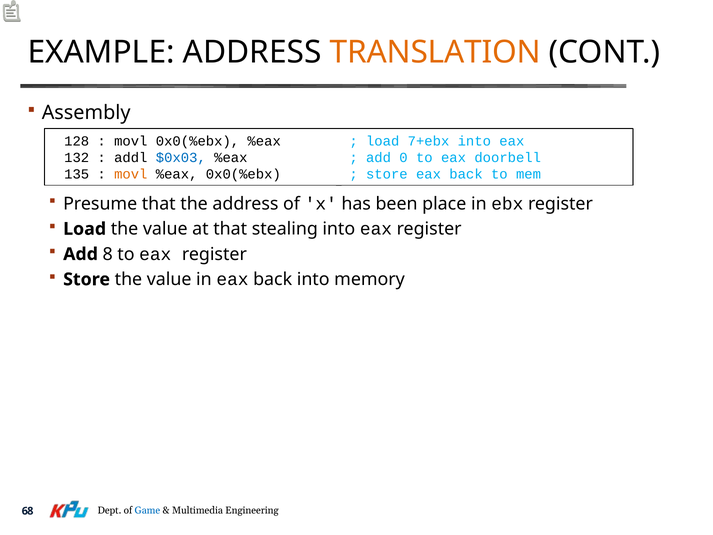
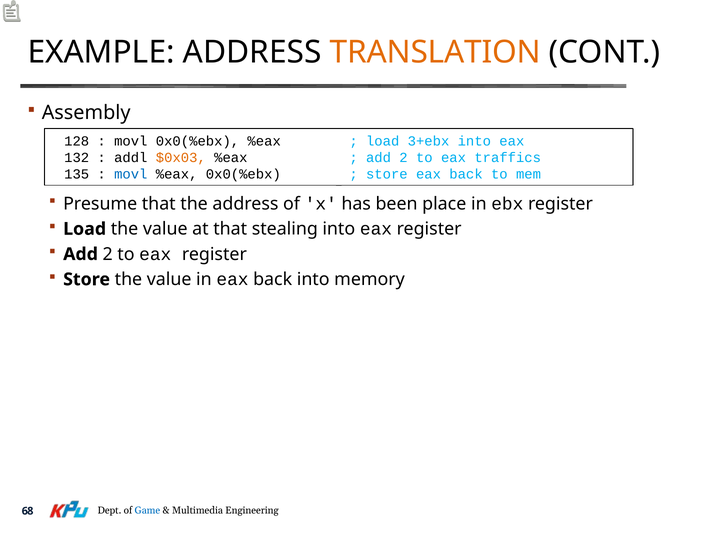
7+ebx: 7+ebx -> 3+ebx (429, 141)
$0x03 colour: blue -> orange (181, 158)
0: 0 -> 2 (404, 158)
doorbell: doorbell -> traffics (508, 158)
movl colour: orange -> blue (131, 174)
8: 8 -> 2 (108, 254)
